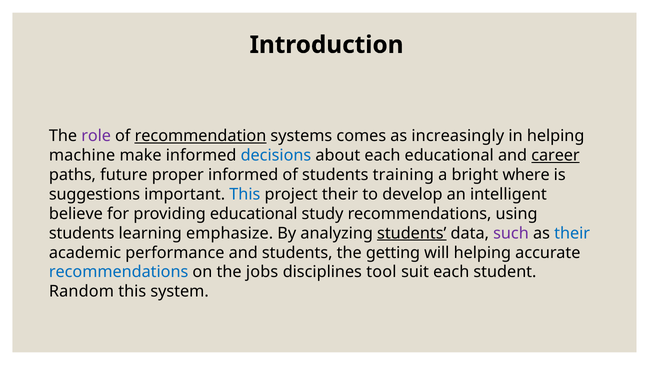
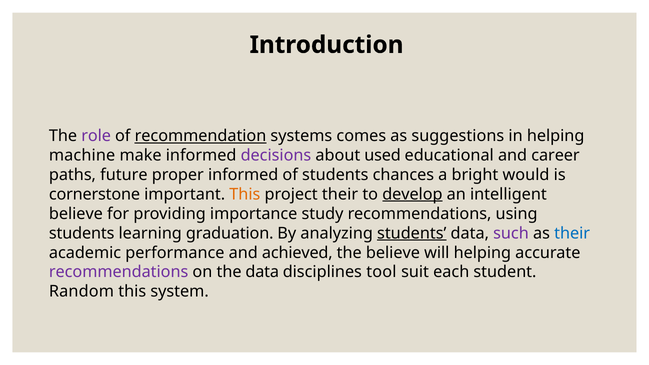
increasingly: increasingly -> suggestions (458, 136)
decisions colour: blue -> purple (276, 155)
about each: each -> used (383, 155)
career underline: present -> none (555, 155)
training: training -> chances (403, 175)
where: where -> would (526, 175)
suggestions: suggestions -> cornerstone (95, 194)
This colour: blue -> orange (245, 194)
develop underline: none -> present (412, 194)
providing educational: educational -> importance (254, 214)
emphasize: emphasize -> graduation (230, 233)
and students: students -> achieved (297, 253)
the getting: getting -> believe (393, 253)
recommendations colour: blue -> purple (119, 272)
the jobs: jobs -> data (262, 272)
